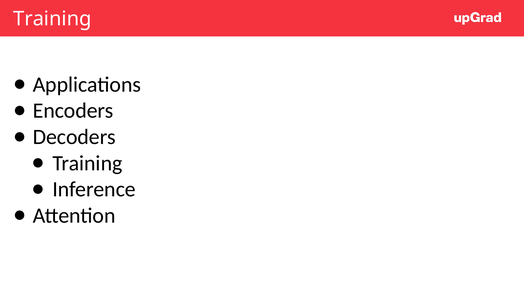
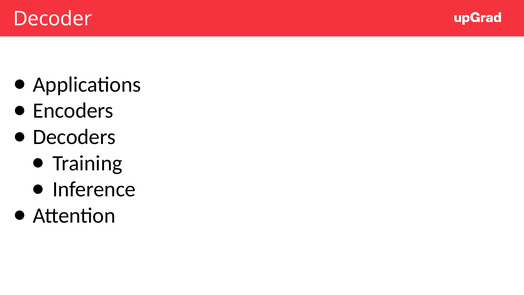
Training: Training -> Decoder (53, 19)
